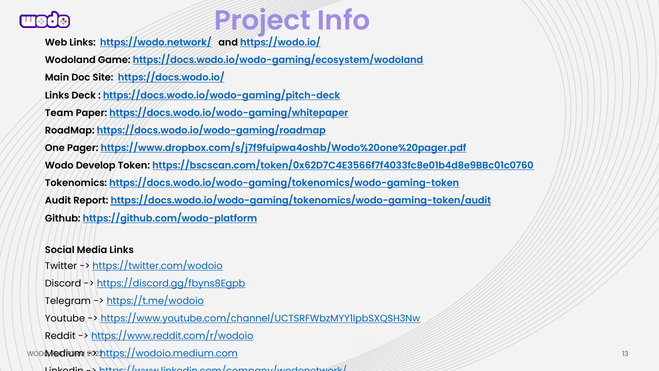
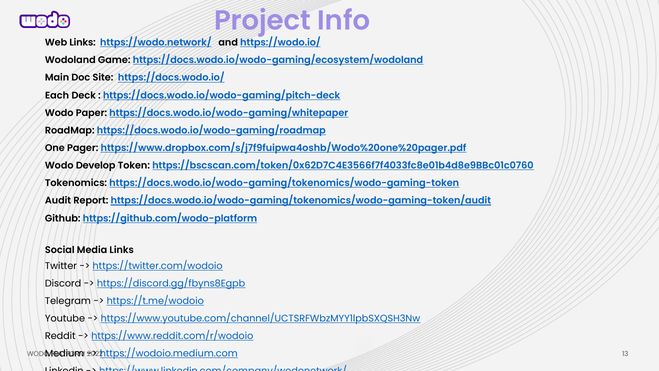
Links: Links -> Each (57, 95)
Team: Team -> Wodo (59, 113)
